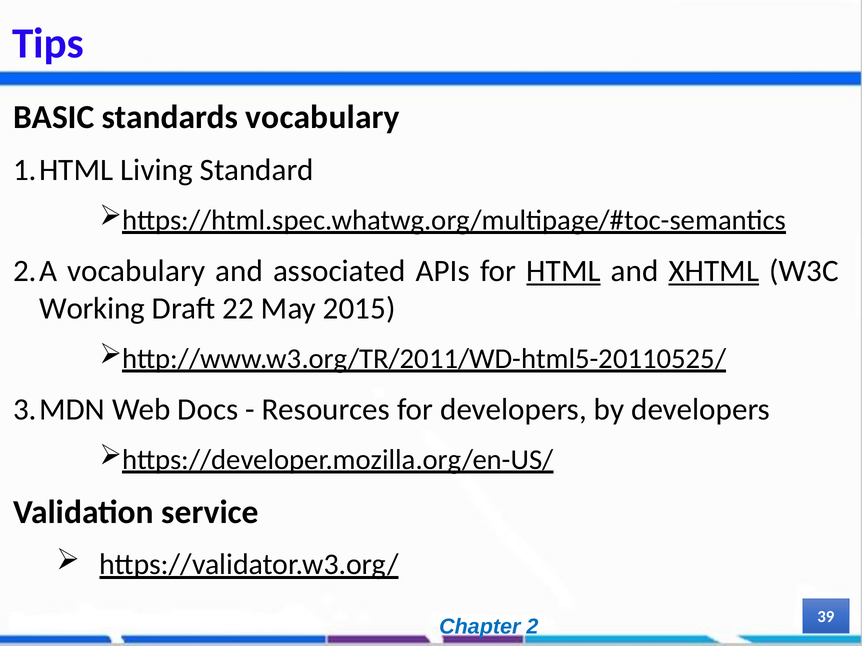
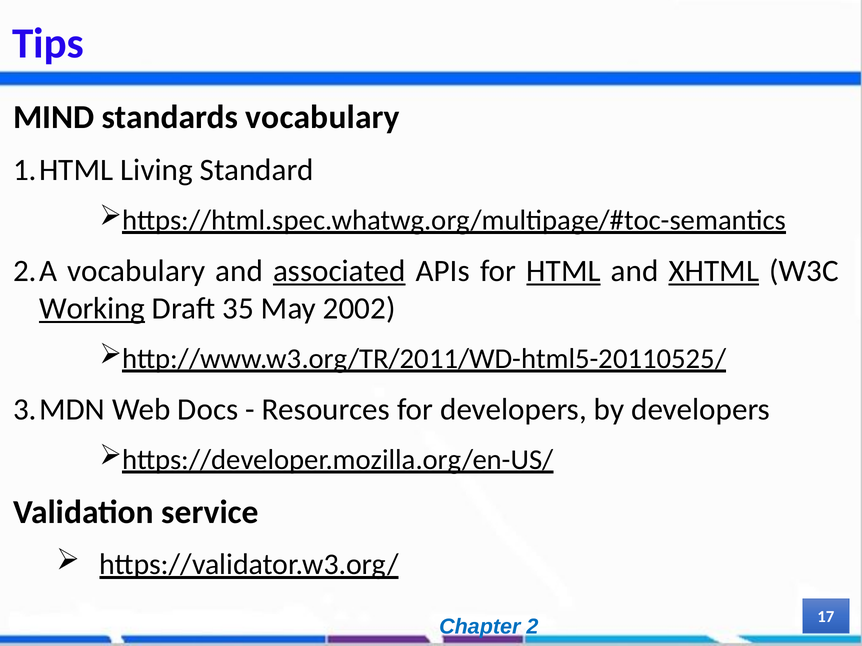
BASIC: BASIC -> MIND (54, 117)
associated underline: none -> present (339, 271)
Working underline: none -> present (92, 309)
22: 22 -> 35 (238, 309)
2015: 2015 -> 2002 (359, 309)
39: 39 -> 17 (826, 617)
